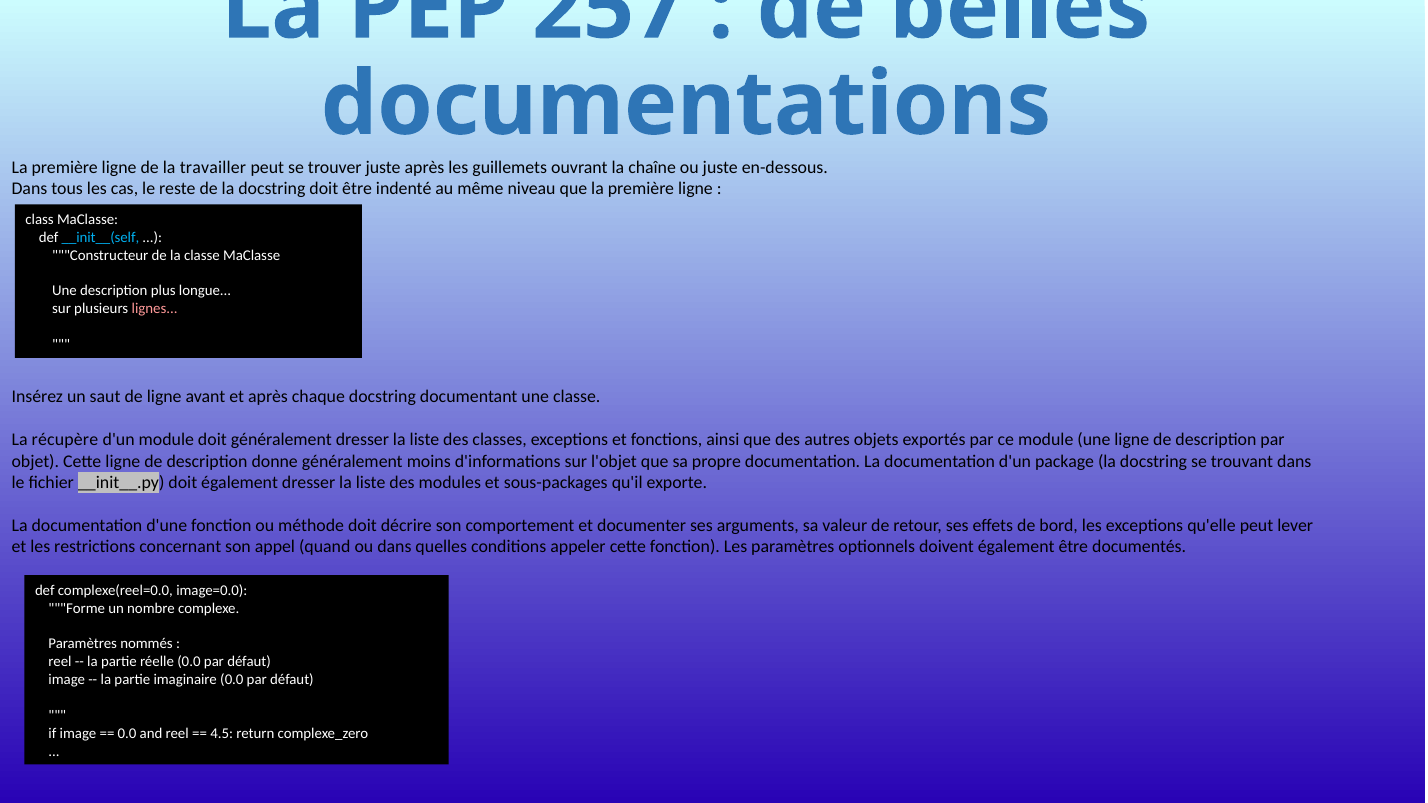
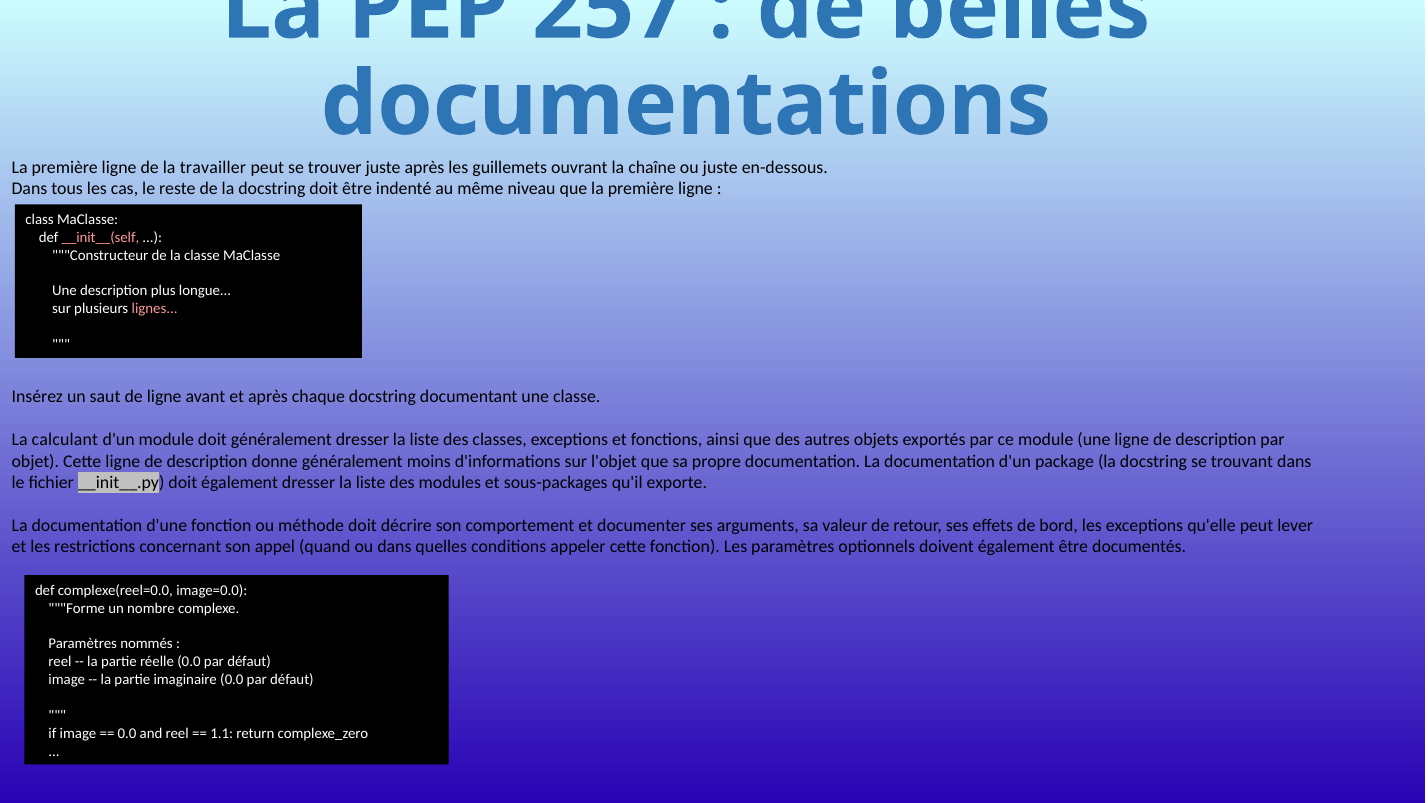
__init__(self colour: light blue -> pink (100, 238)
récupère: récupère -> calculant (65, 440)
4.5: 4.5 -> 1.1 (222, 734)
